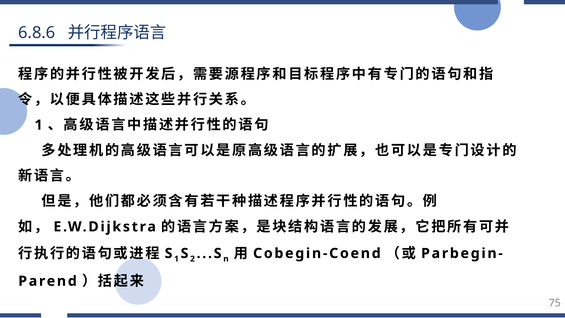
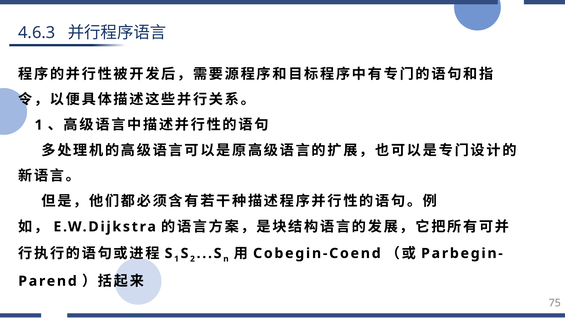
6.8.6: 6.8.6 -> 4.6.3 (37, 33)
